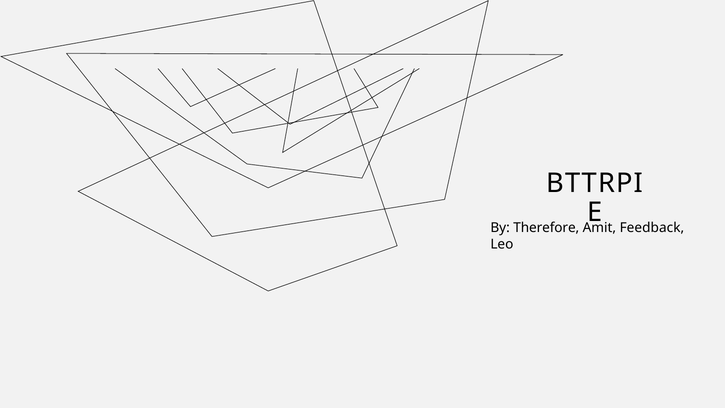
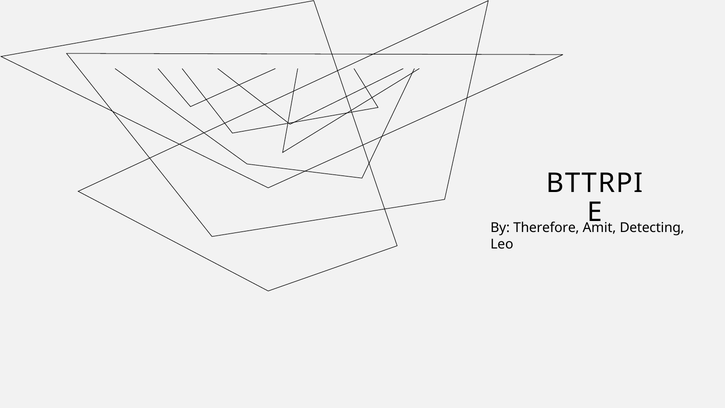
Feedback: Feedback -> Detecting (652, 228)
